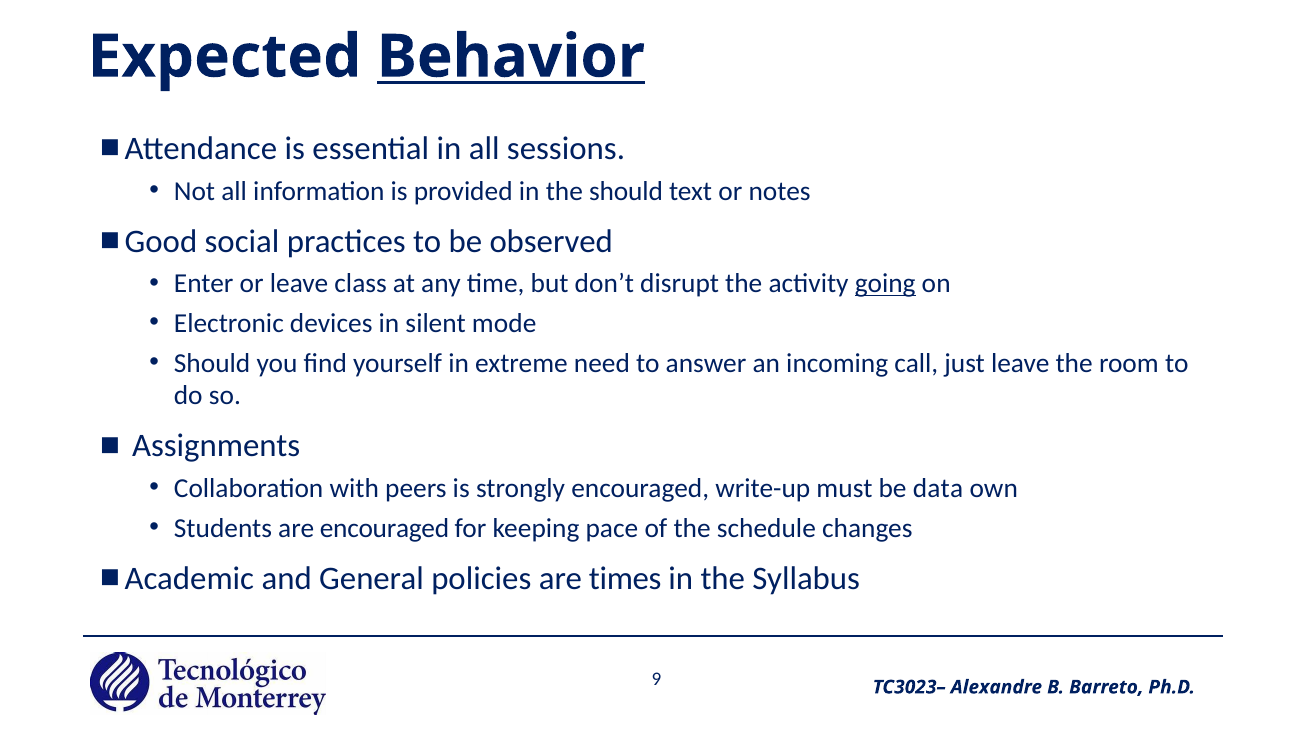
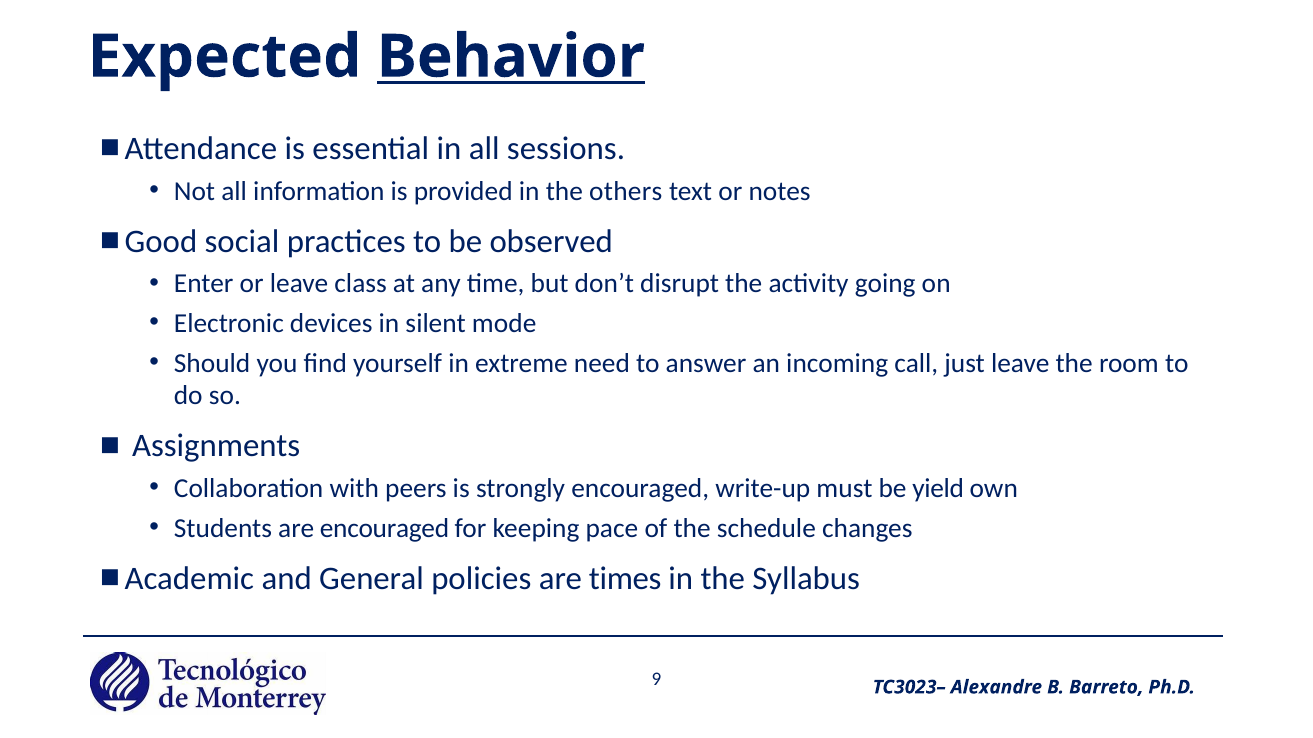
the should: should -> others (626, 191)
going underline: present -> none (885, 284)
data: data -> yield (938, 489)
